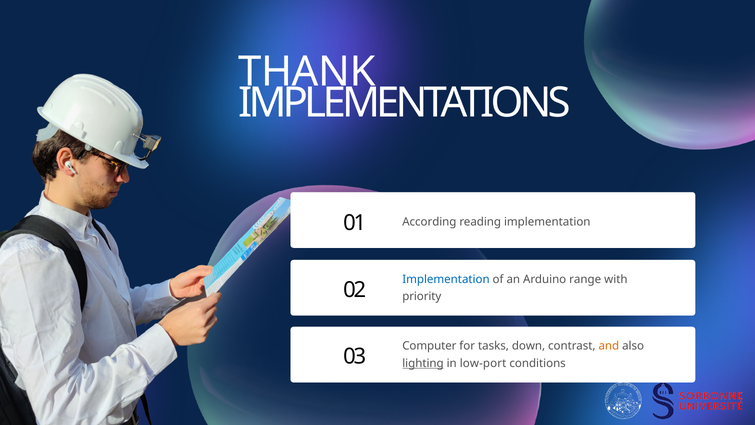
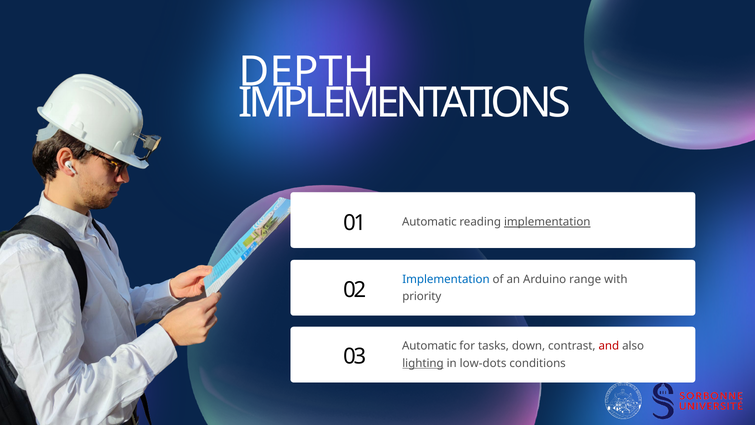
THANK: THANK -> DEPTH (306, 72)
According: According -> Automatic (429, 222)
implementation underline: none -> present (547, 222)
Computer: Computer -> Automatic (429, 346)
and colour: orange -> red (609, 346)
low-port: low-port -> low-dots (483, 363)
